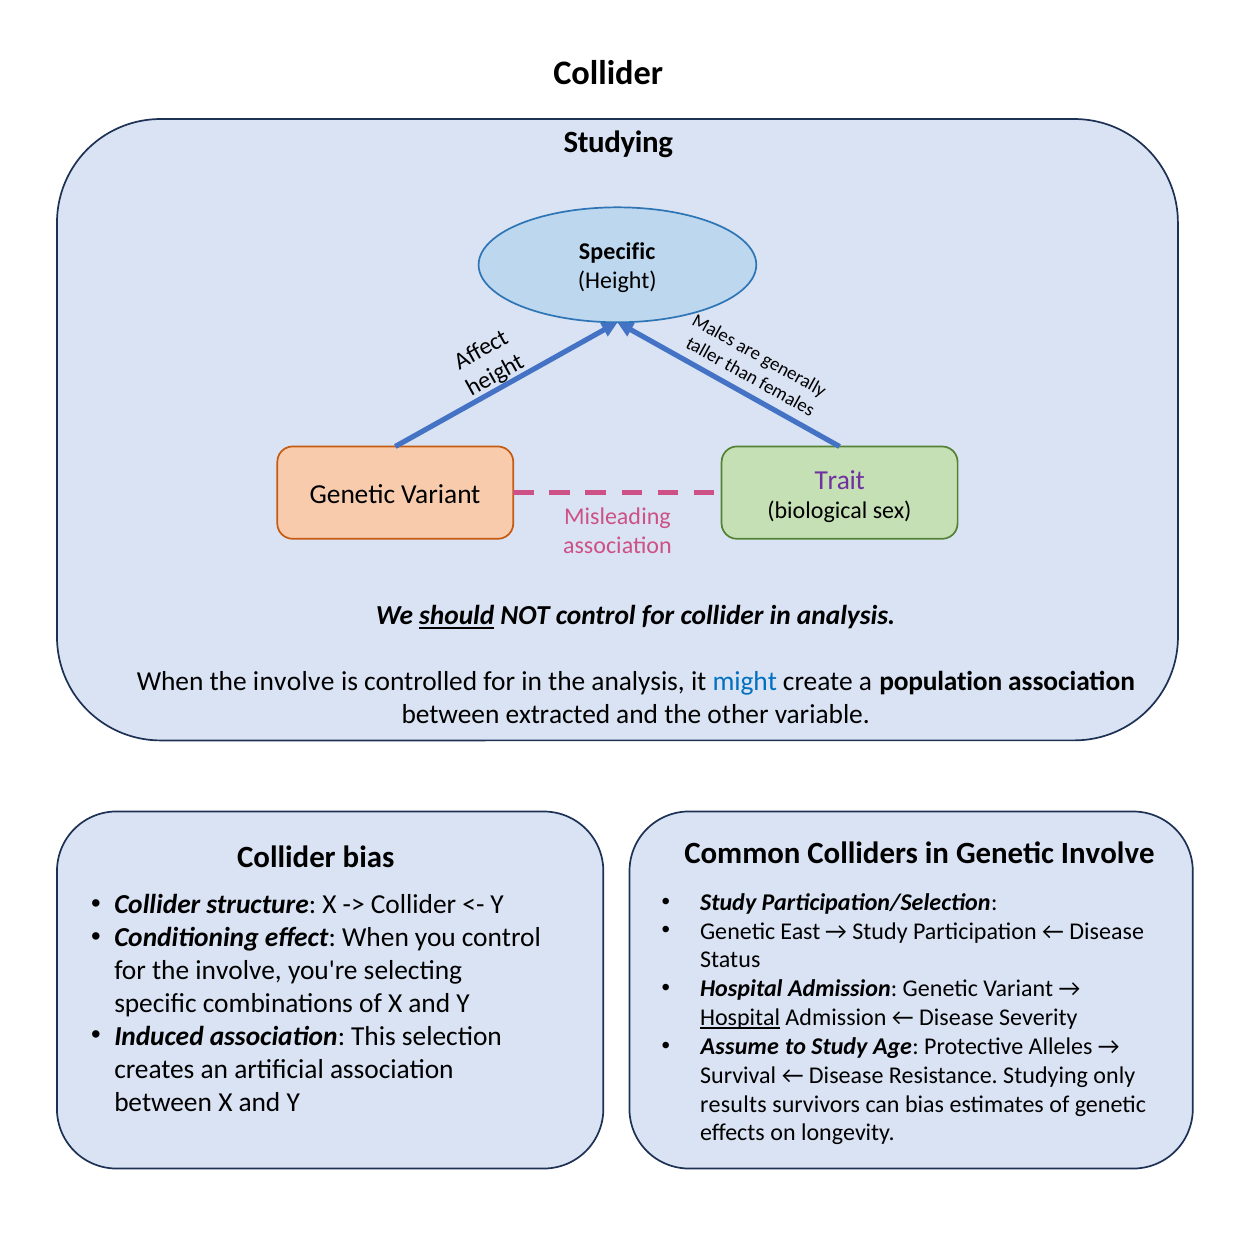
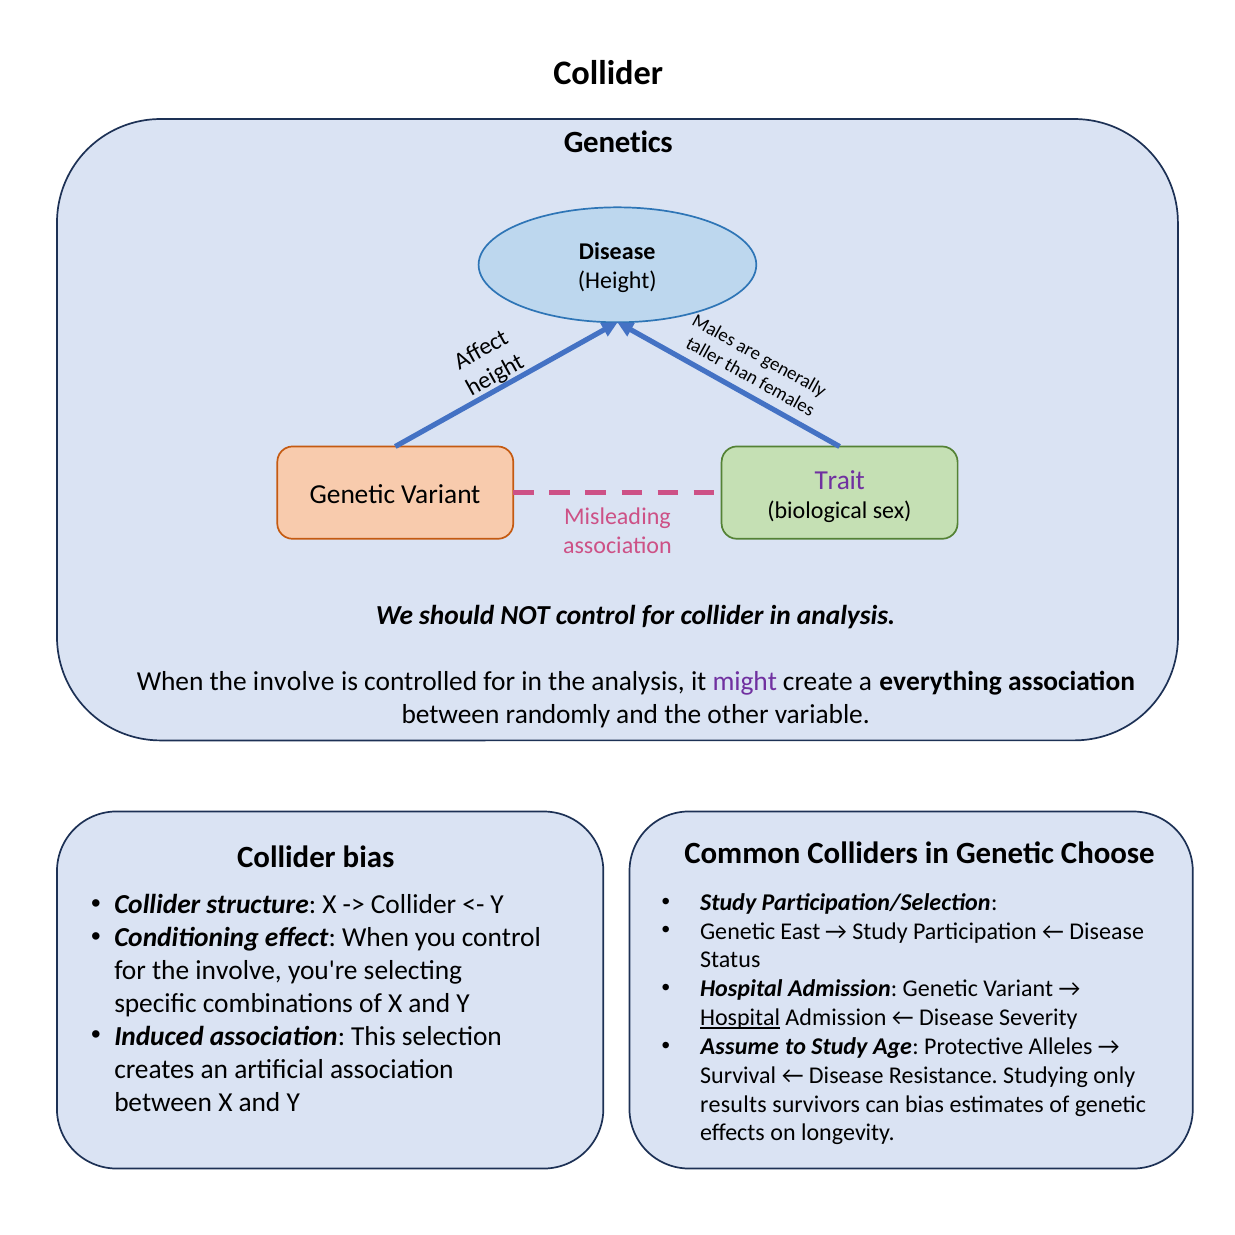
Studying: Studying -> Genetics (618, 142)
Specific: Specific -> Disease (617, 252)
should underline: present -> none (457, 616)
might colour: blue -> purple (745, 682)
population: population -> everything (941, 682)
extracted: extracted -> randomly (558, 715)
Genetic Involve: Involve -> Choose (1108, 853)
